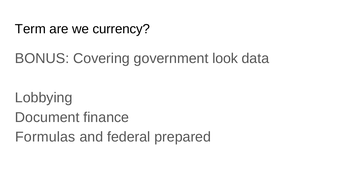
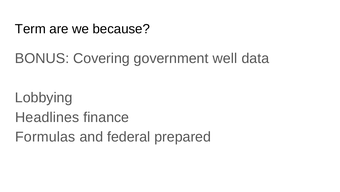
currency: currency -> because (121, 29)
look: look -> well (225, 58)
Document: Document -> Headlines (47, 117)
